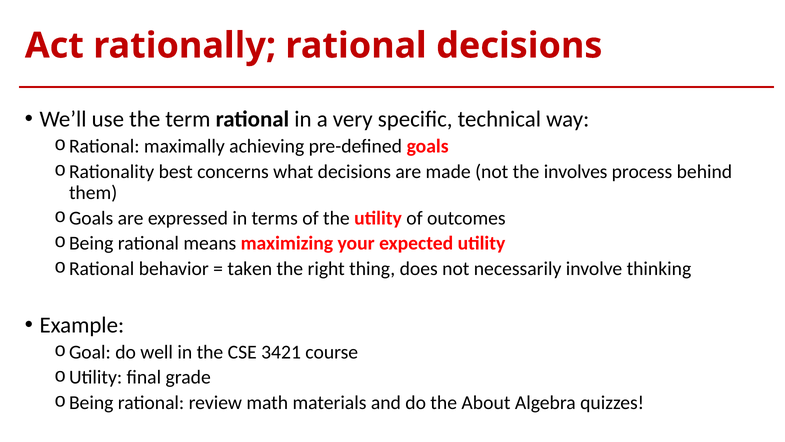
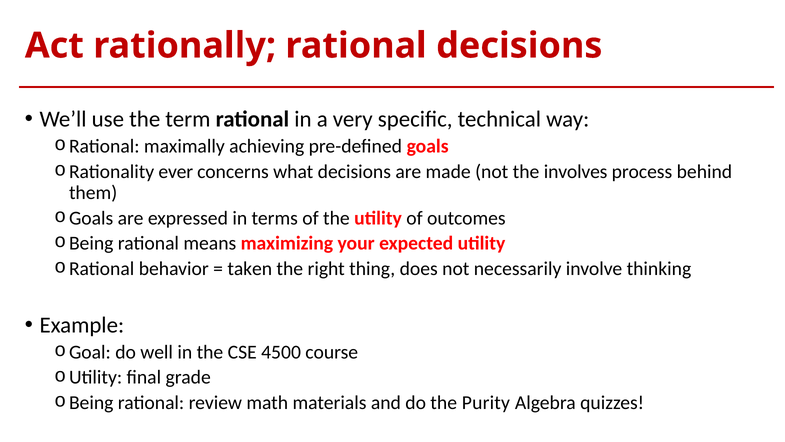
best: best -> ever (176, 171)
3421: 3421 -> 4500 (281, 352)
About: About -> Purity (486, 402)
